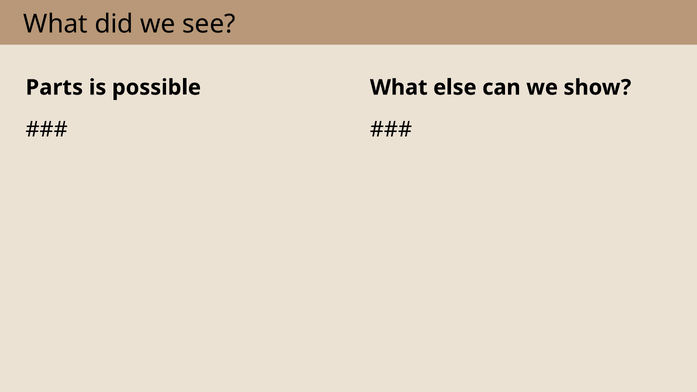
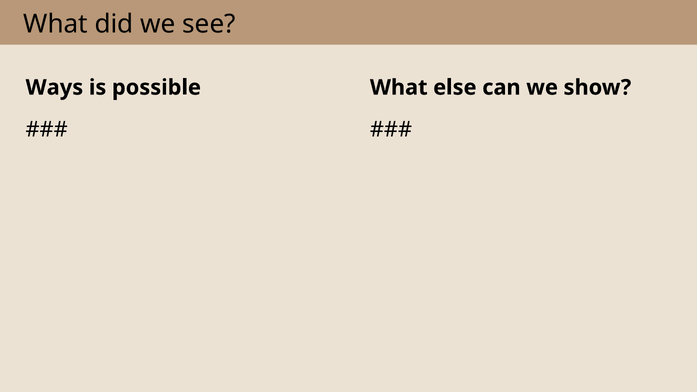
Parts: Parts -> Ways (54, 88)
